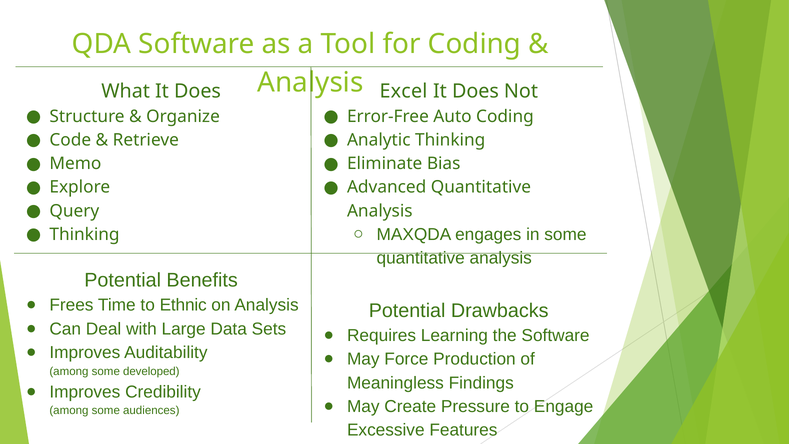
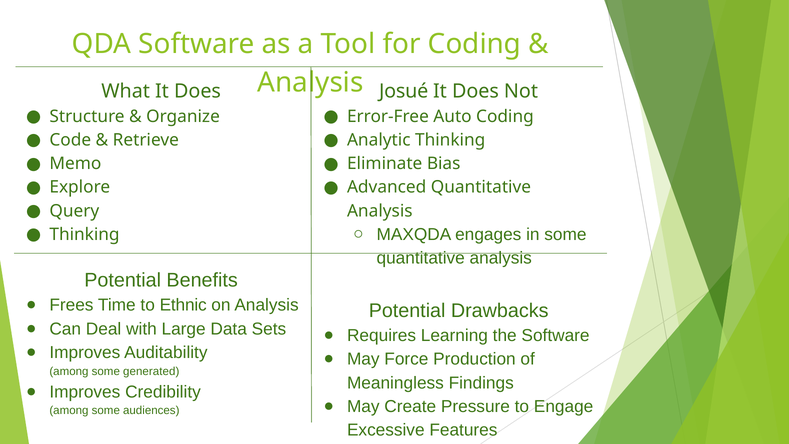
Excel: Excel -> Josué (404, 91)
developed: developed -> generated (151, 371)
